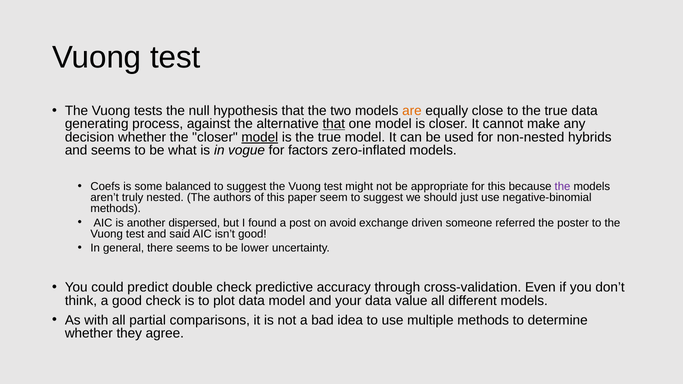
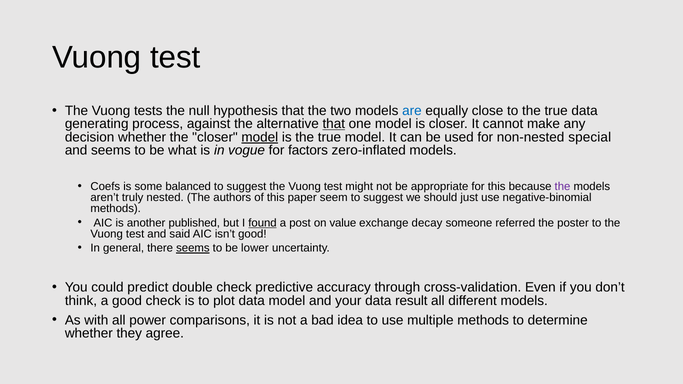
are colour: orange -> blue (412, 111)
hybrids: hybrids -> special (590, 137)
dispersed: dispersed -> published (194, 223)
found underline: none -> present (263, 223)
avoid: avoid -> value (343, 223)
driven: driven -> decay (427, 223)
seems underline: none -> present (193, 248)
value: value -> result (411, 301)
partial: partial -> power (148, 320)
